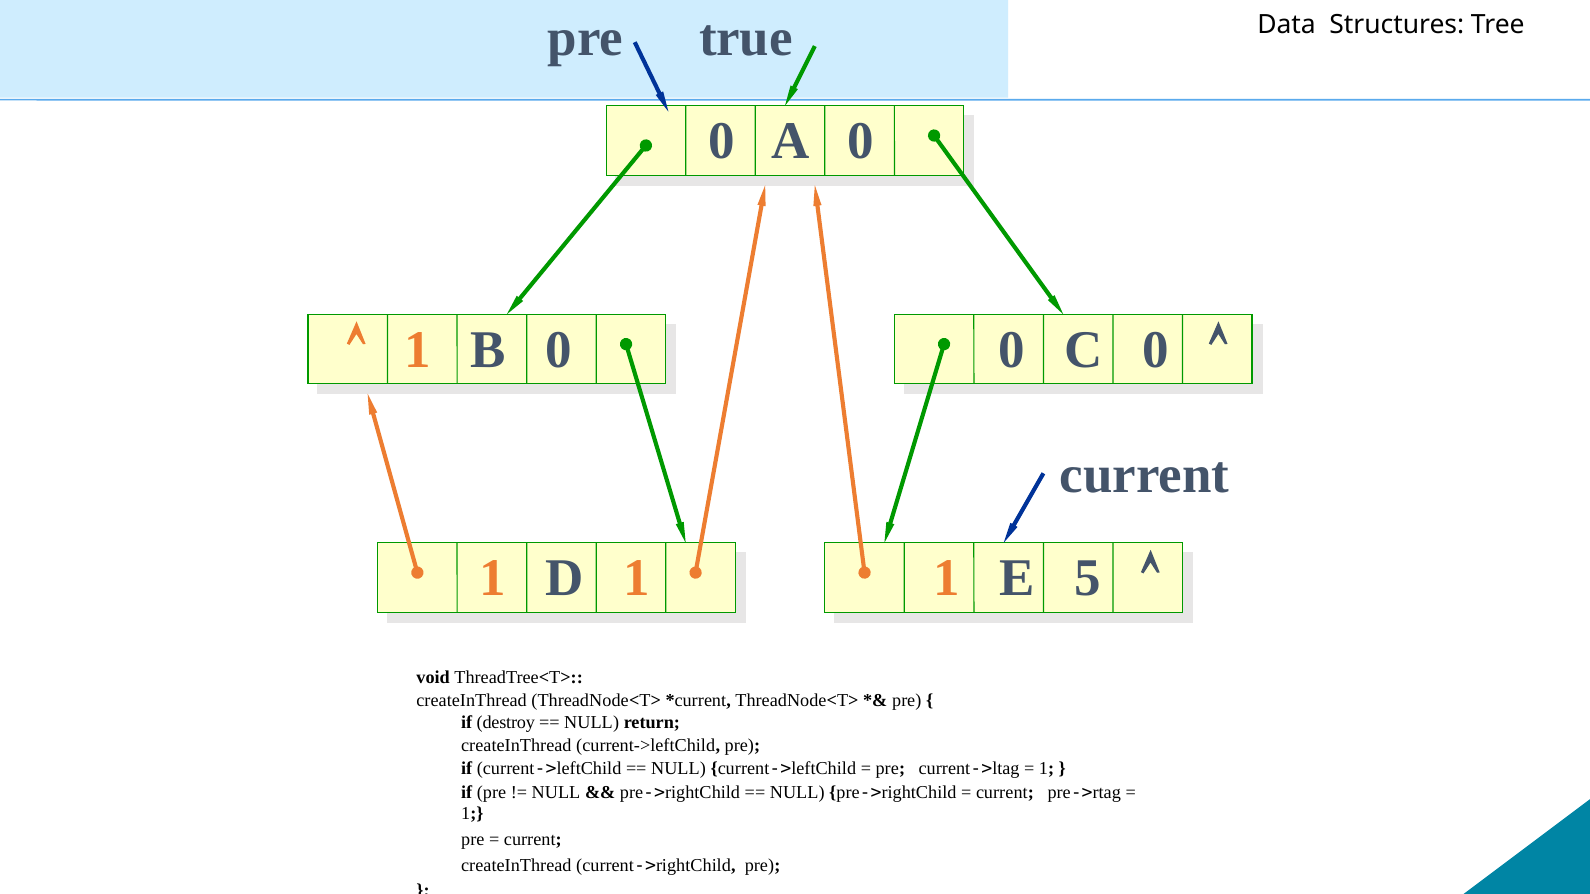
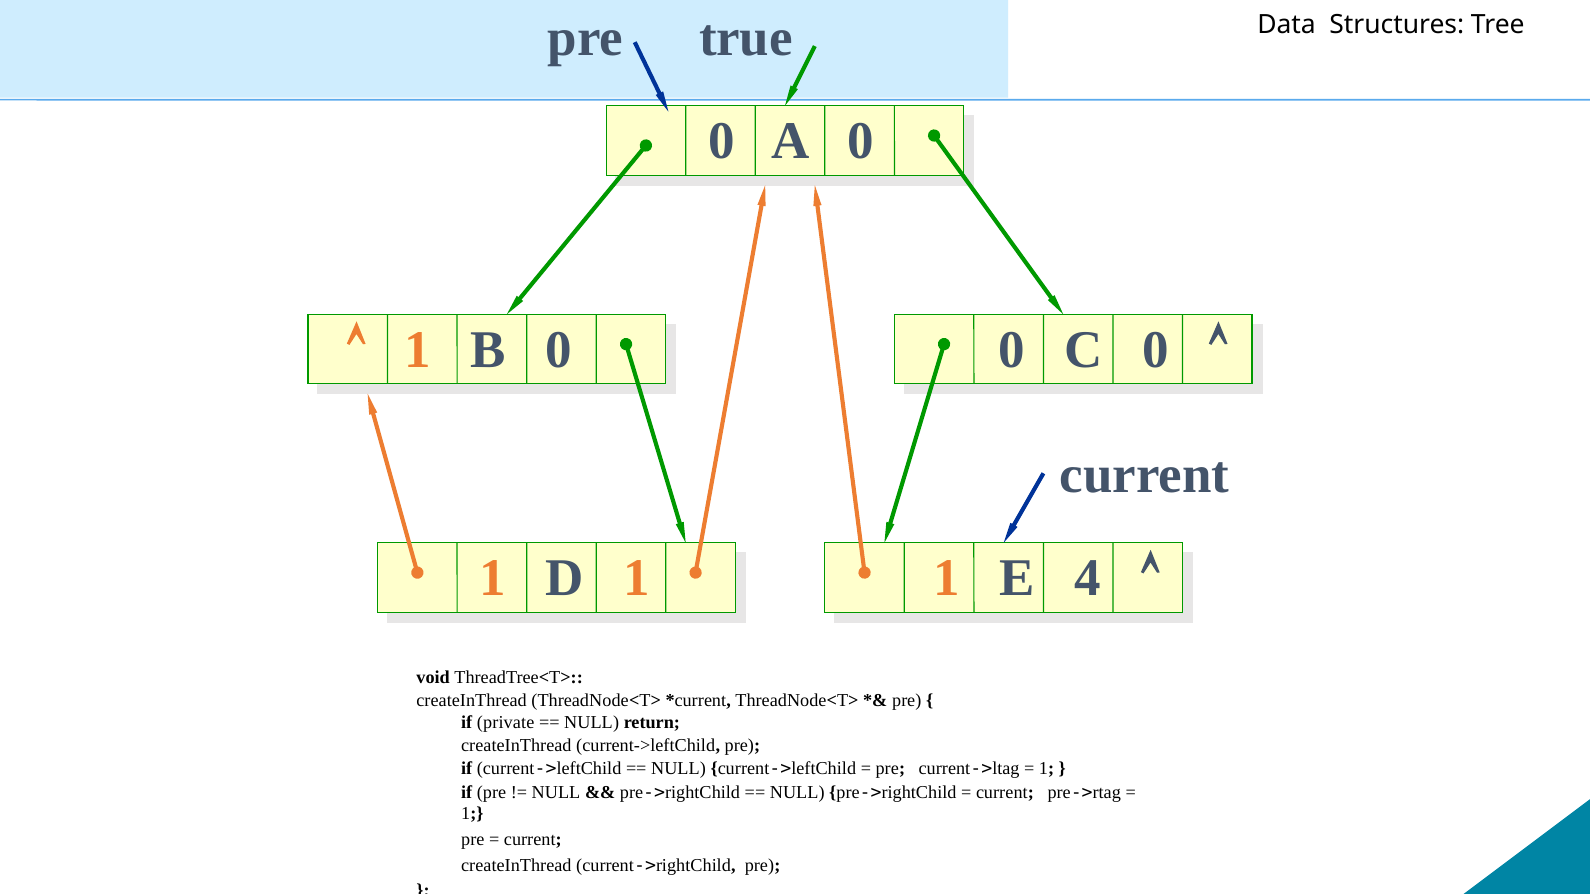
5: 5 -> 4 (1088, 578)
destroy: destroy -> private (506, 723)
